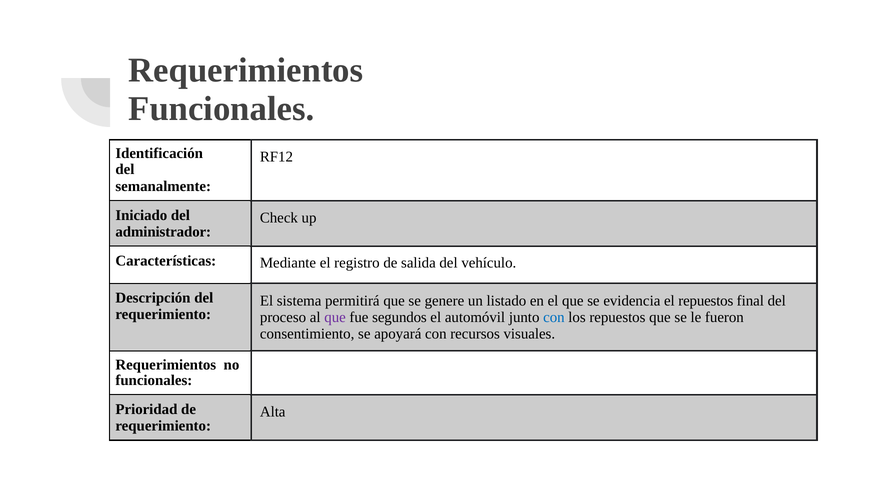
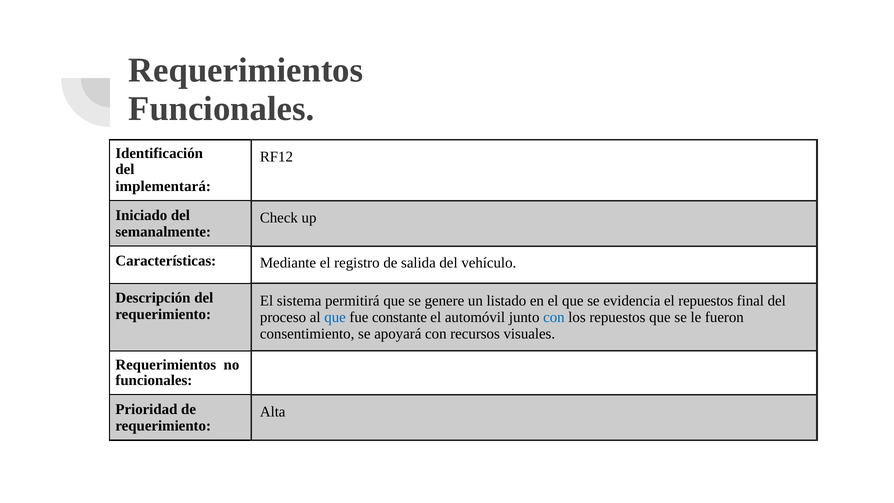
semanalmente: semanalmente -> implementará (163, 186)
administrador: administrador -> semanalmente (163, 232)
que colour: purple -> blue (335, 317)
segundos: segundos -> constante (400, 317)
